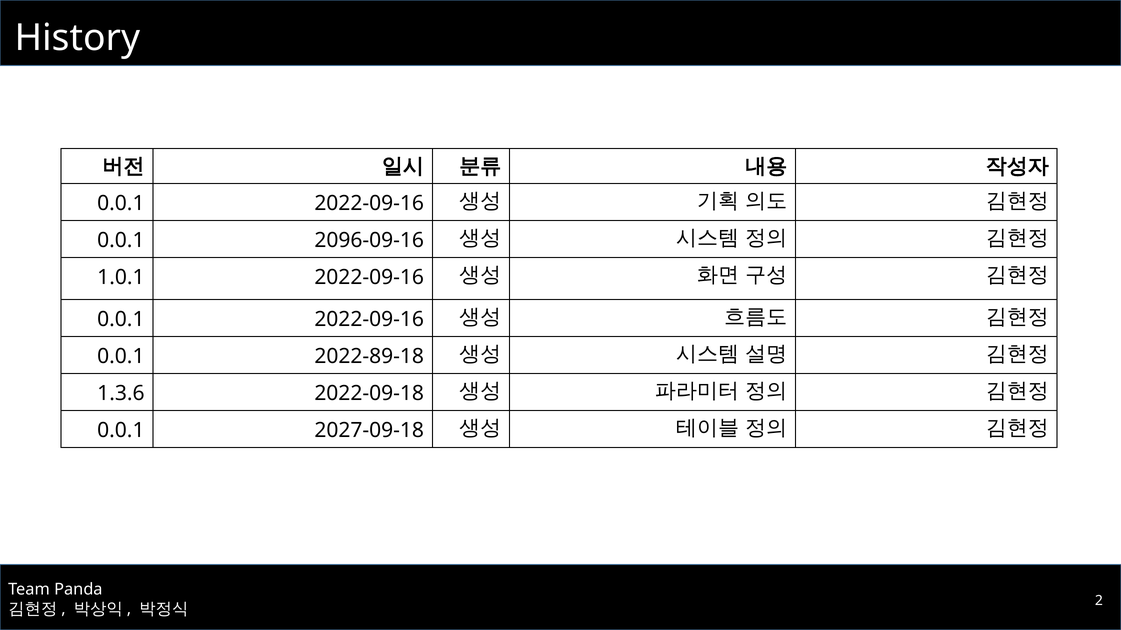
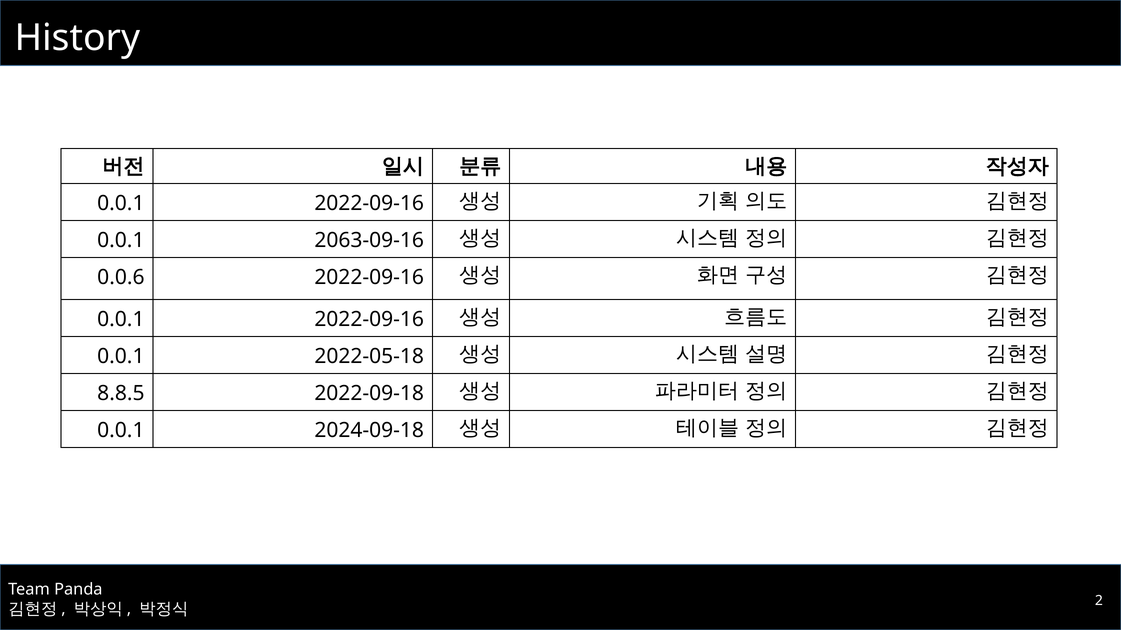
2096-09-16: 2096-09-16 -> 2063-09-16 (369, 240)
1.0.1: 1.0.1 -> 0.0.6 (121, 277)
2022-89-18: 2022-89-18 -> 2022-05-18 (369, 356)
1.3.6: 1.3.6 -> 8.8.5 (121, 393)
2027-09-18: 2027-09-18 -> 2024-09-18 (369, 431)
